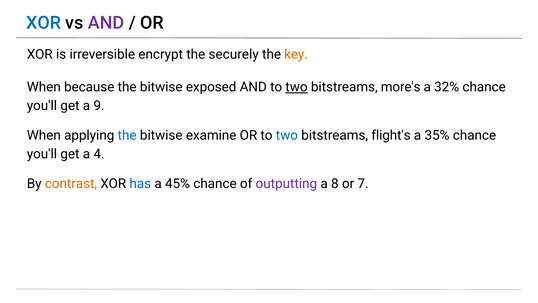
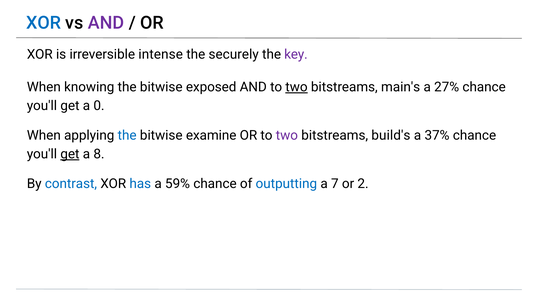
encrypt: encrypt -> intense (161, 54)
key colour: orange -> purple (296, 54)
because: because -> knowing (89, 87)
more's: more's -> main's (401, 87)
32%: 32% -> 27% (447, 87)
9: 9 -> 0 (99, 106)
two colour: blue -> purple (287, 135)
flight's: flight's -> build's (391, 135)
35%: 35% -> 37% (437, 135)
get underline: none -> present (70, 154)
4: 4 -> 8 (99, 154)
contrast colour: orange -> blue (71, 184)
45%: 45% -> 59% (178, 184)
outputting colour: purple -> blue (286, 184)
8: 8 -> 7 (335, 184)
7: 7 -> 2 (363, 184)
